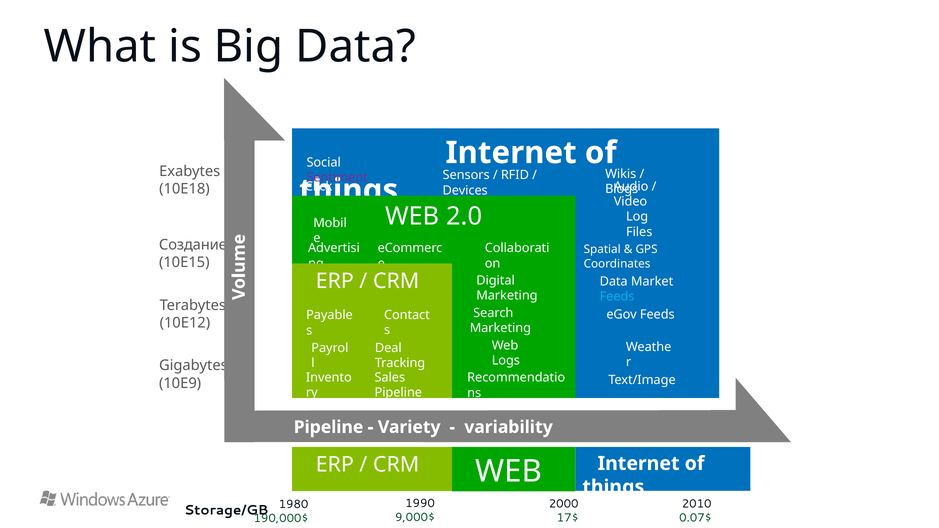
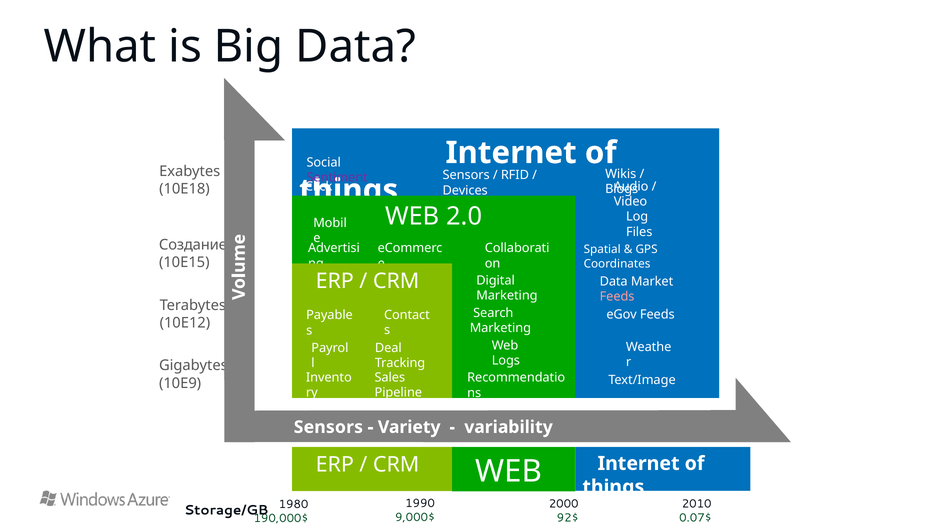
Feeds colour: light blue -> pink (617, 297)
Pipeline: Pipeline -> Sensors (328, 427)
17$: 17$ -> 92$ (568, 518)
